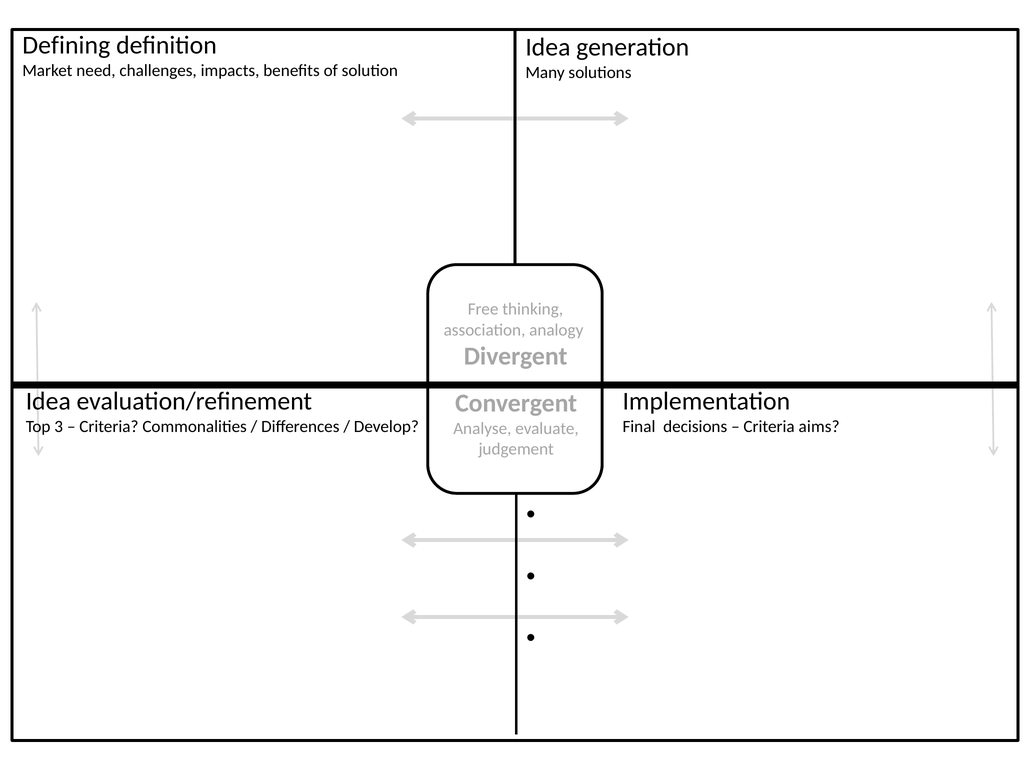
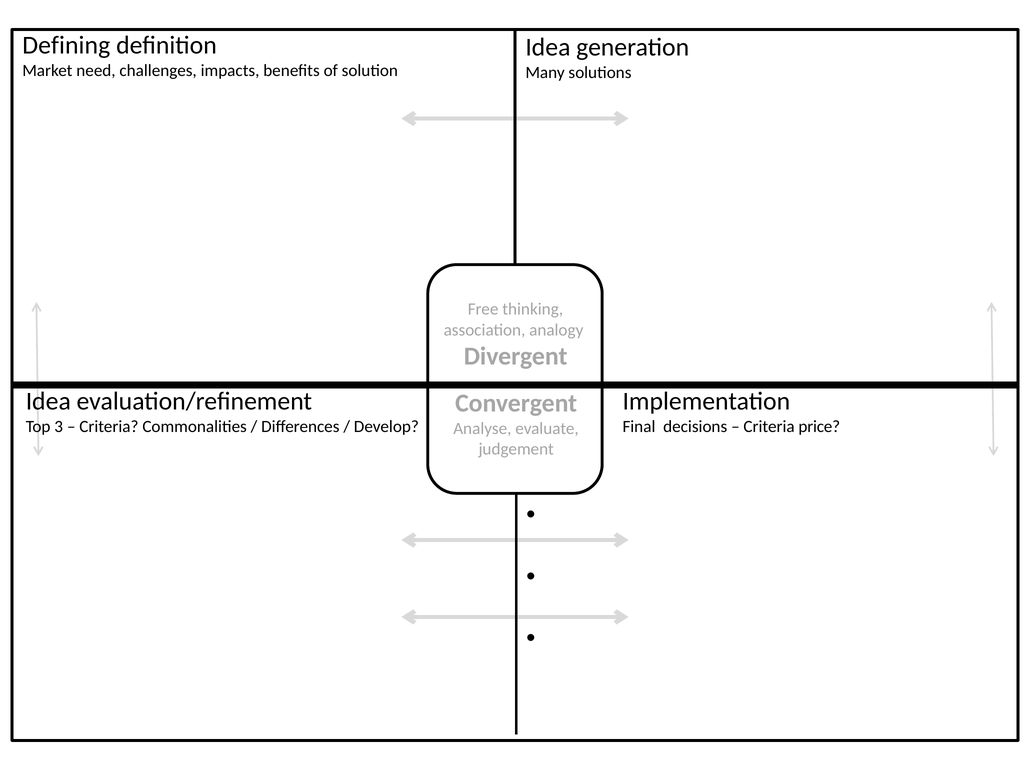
aims: aims -> price (819, 427)
